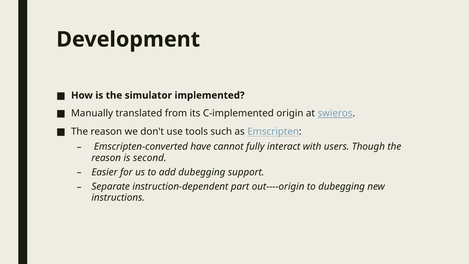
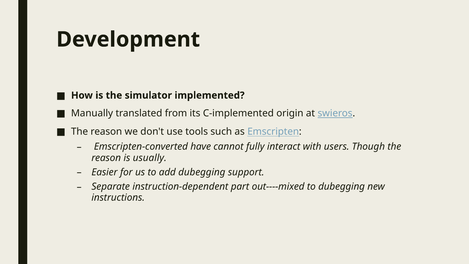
second: second -> usually (150, 158)
out----origin: out----origin -> out----mixed (278, 187)
